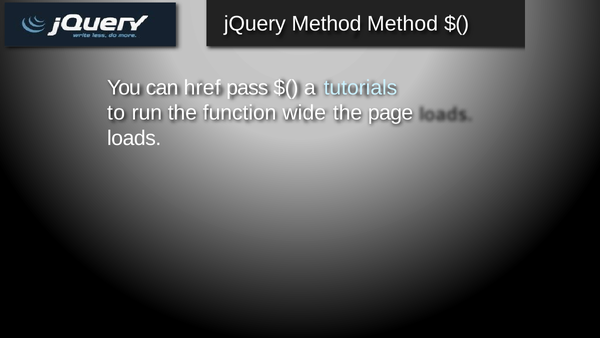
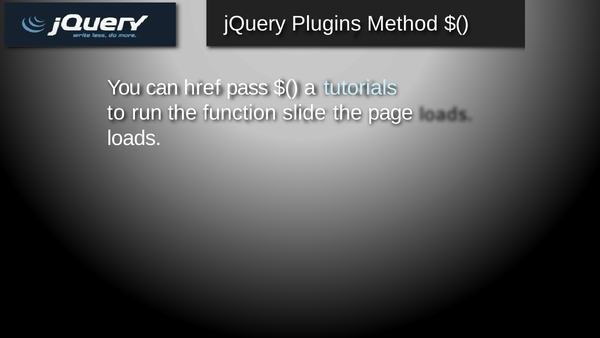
jQuery Method: Method -> Plugins (326, 24)
wide: wide -> slide (304, 113)
